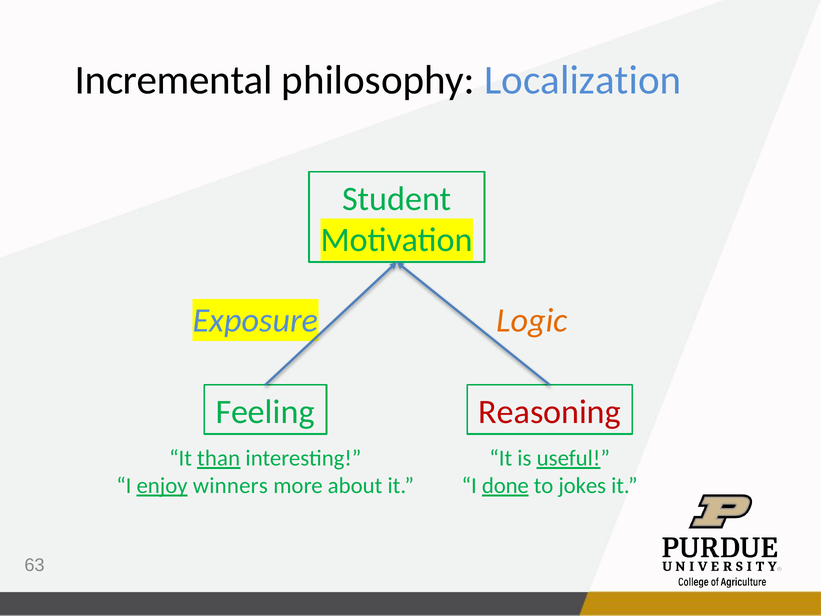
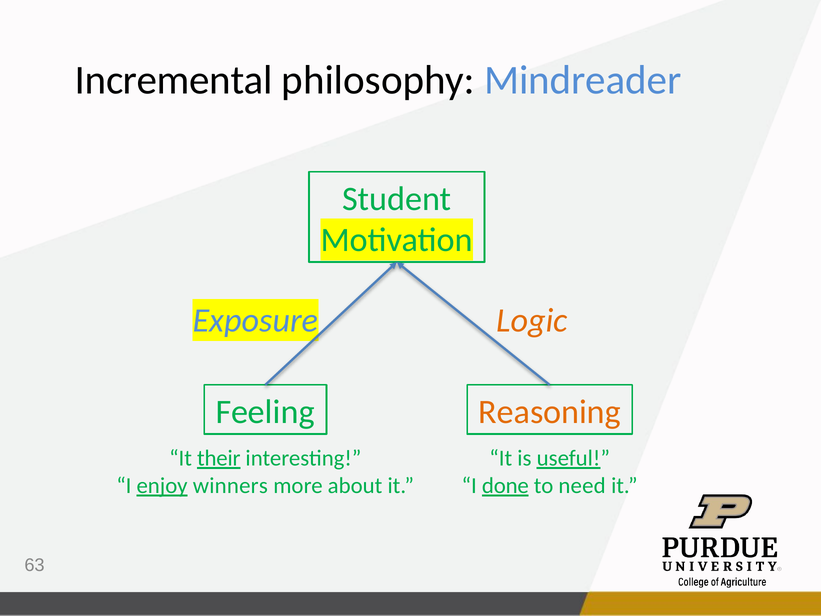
Localization: Localization -> Mindreader (583, 80)
Reasoning colour: red -> orange (550, 412)
than: than -> their (219, 458)
jokes: jokes -> need (582, 485)
